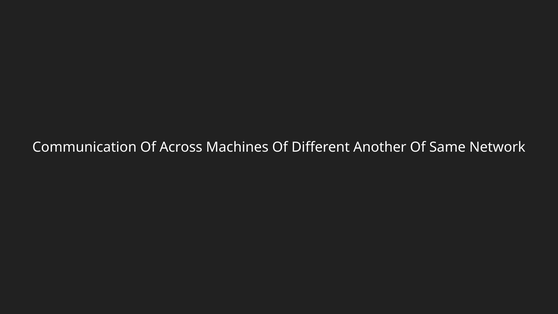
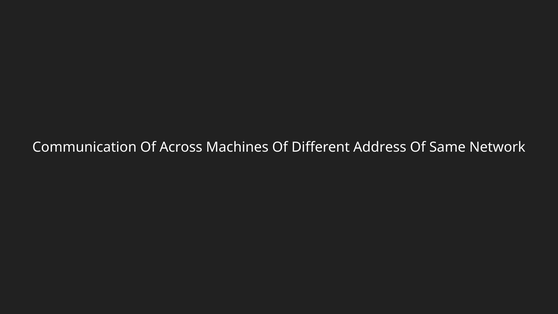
Another: Another -> Address (380, 147)
